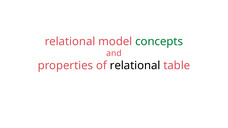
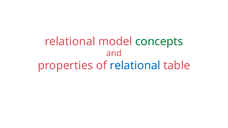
relational colour: black -> blue (135, 66)
